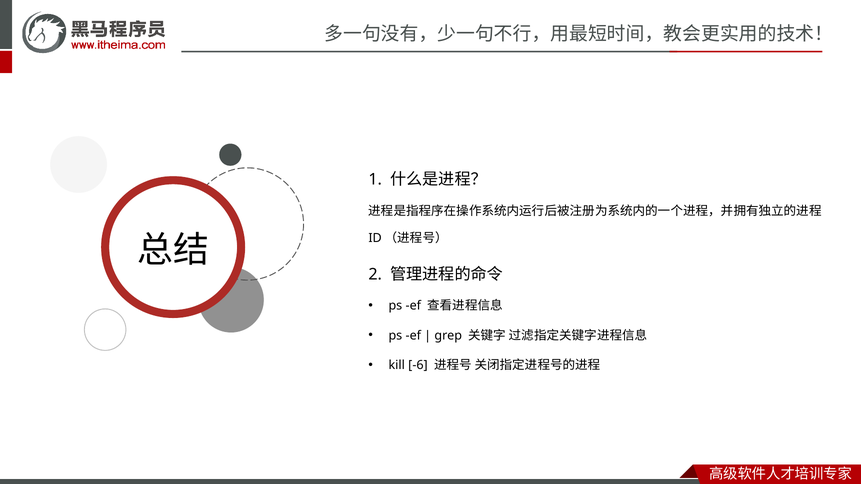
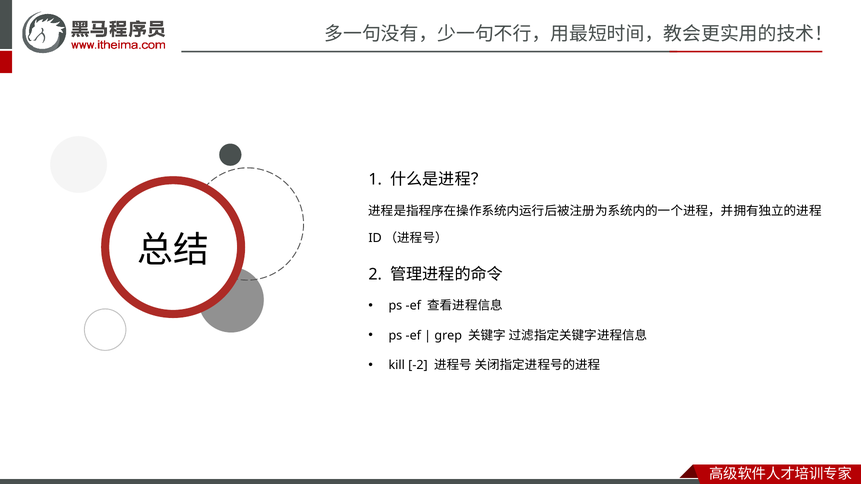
-6: -6 -> -2 (418, 365)
